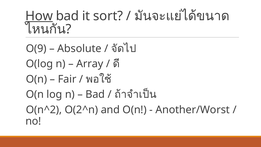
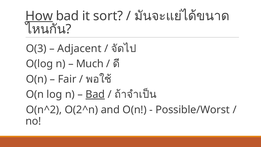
O(9: O(9 -> O(3 (36, 49)
Absolute: Absolute -> Adjacent (79, 49)
Array: Array -> Much (90, 64)
Bad underline: none -> present (95, 94)
Another/Worst: Another/Worst -> Possible/Worst (193, 110)
